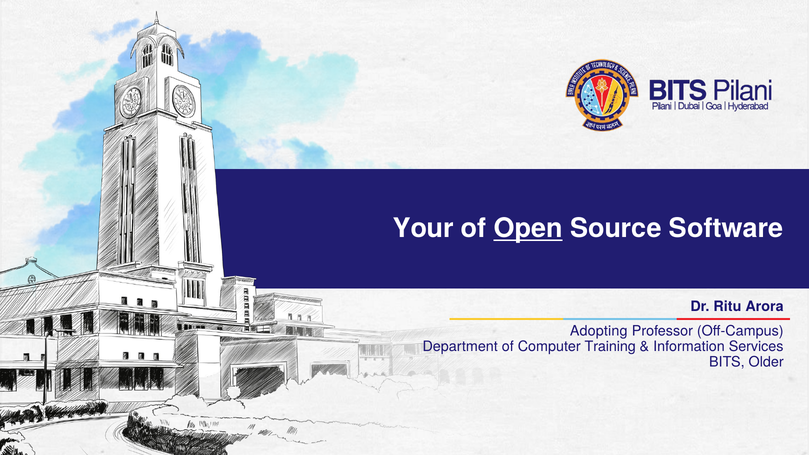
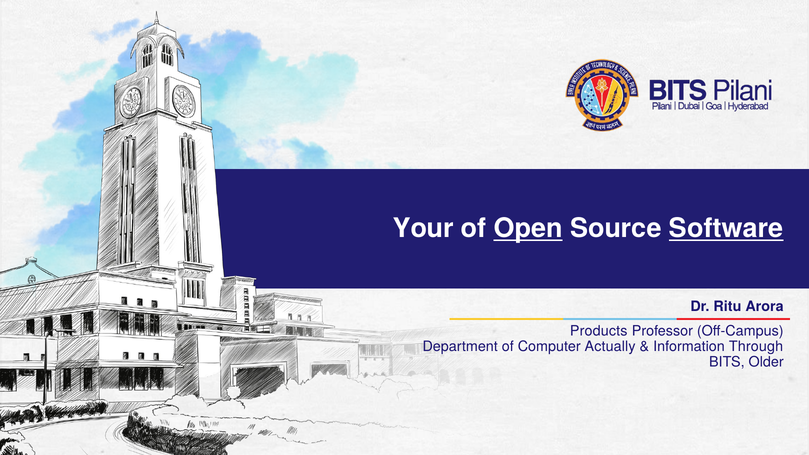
Software underline: none -> present (726, 229)
Adopting: Adopting -> Products (599, 331)
Training: Training -> Actually (610, 346)
Services: Services -> Through (756, 346)
